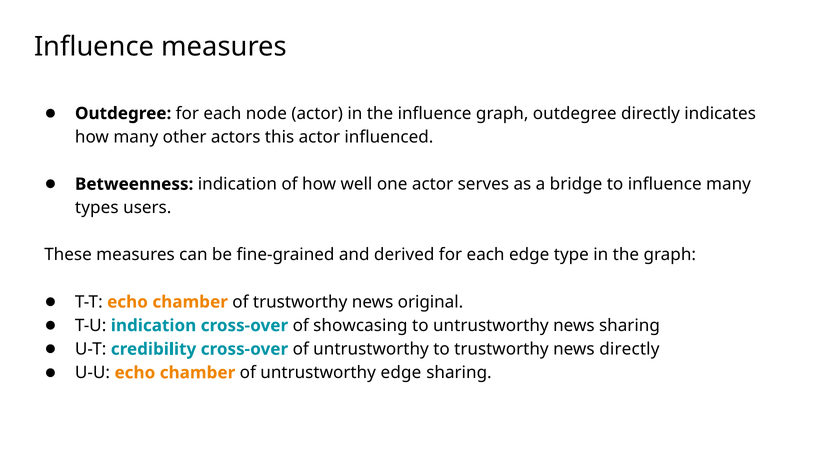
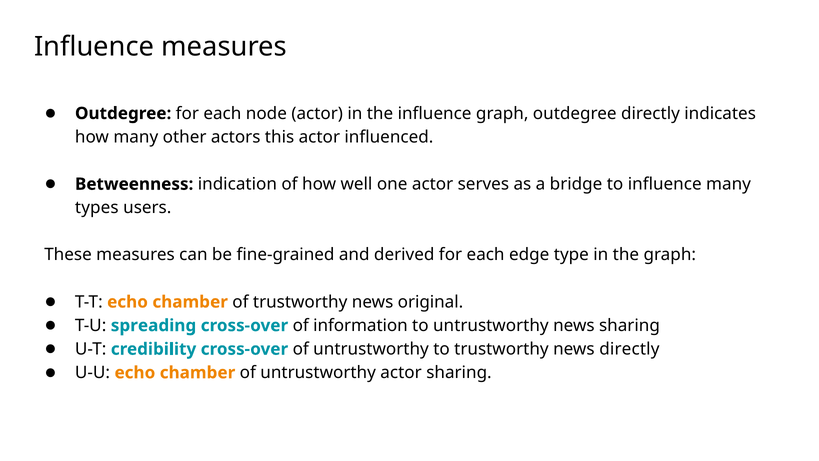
T-U indication: indication -> spreading (154, 325)
showcasing: showcasing -> information (360, 325)
untrustworthy edge: edge -> actor (401, 372)
